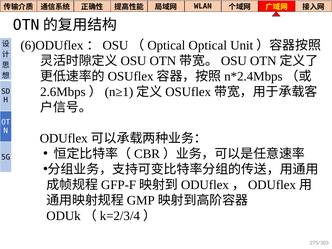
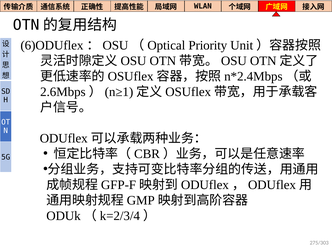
Optical: Optical -> Priority (208, 45)
